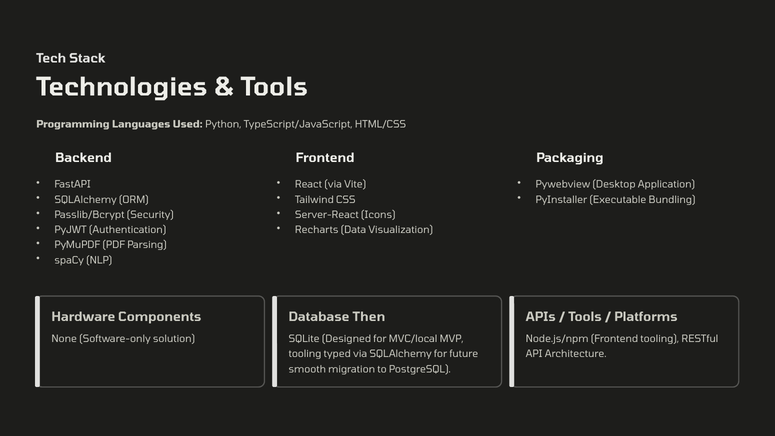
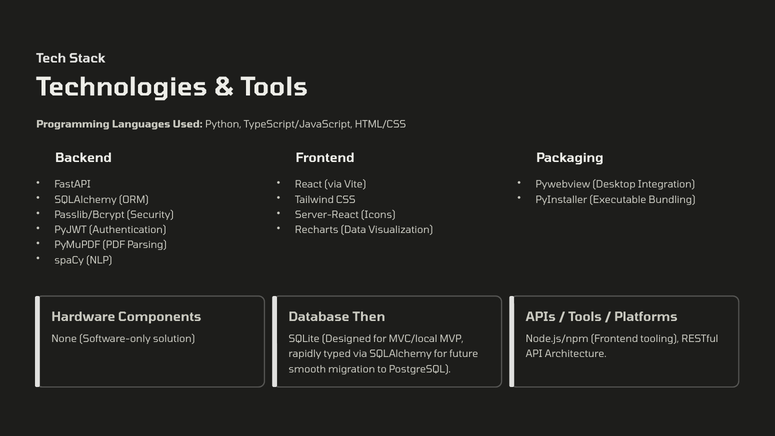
Application: Application -> Integration (666, 185)
tooling: tooling -> rapidly (305, 354)
